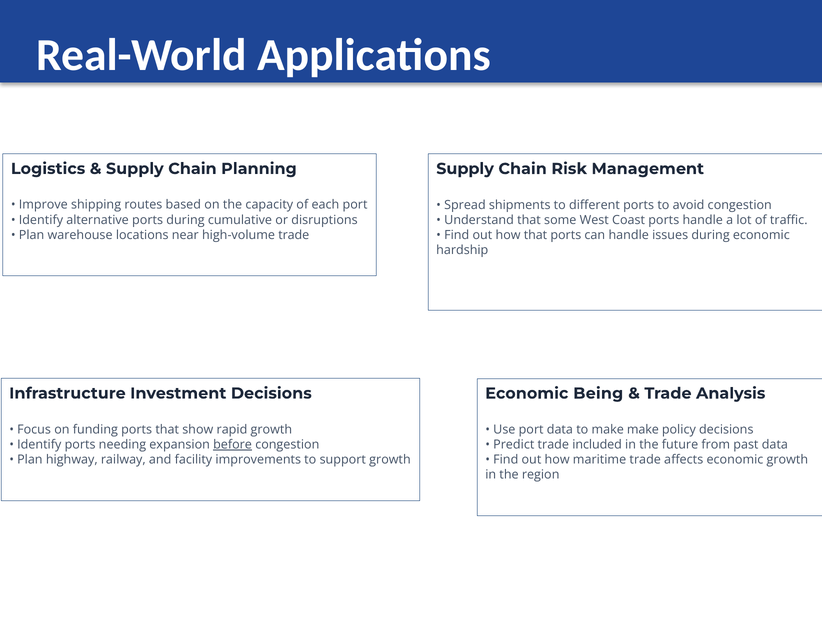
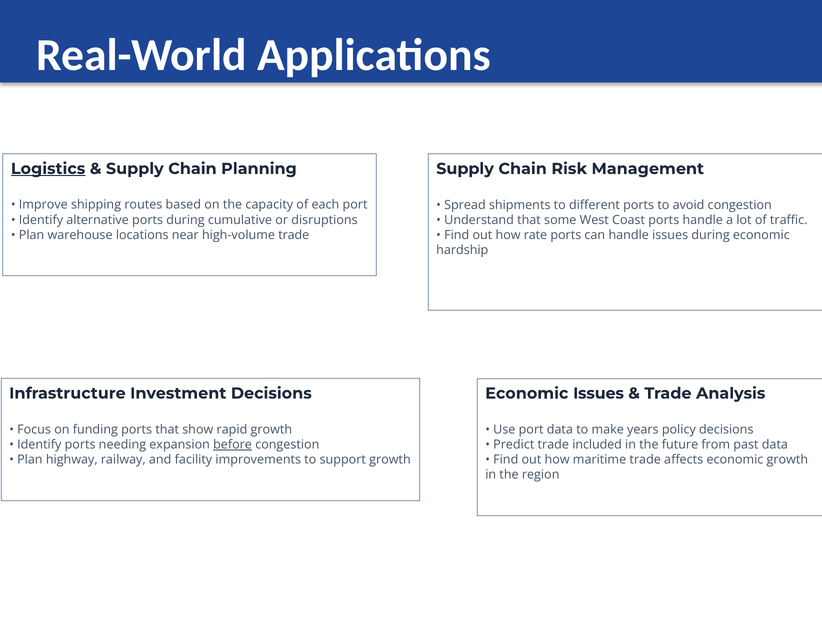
Logistics underline: none -> present (48, 169)
how that: that -> rate (535, 235)
Economic Being: Being -> Issues (598, 393)
make make: make -> years (643, 429)
